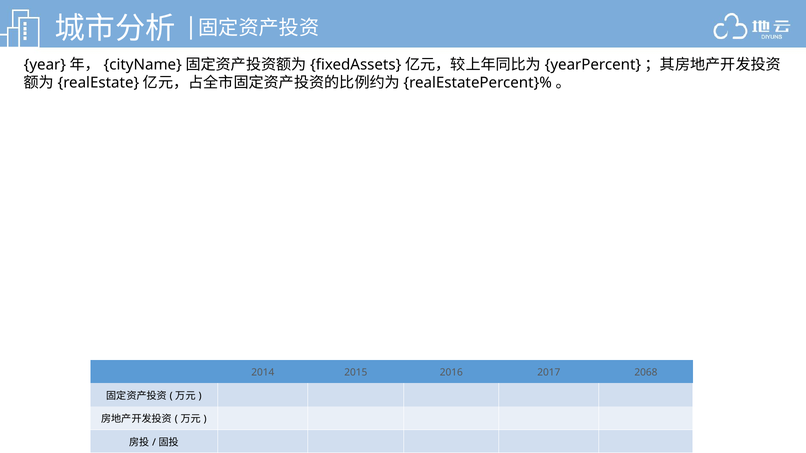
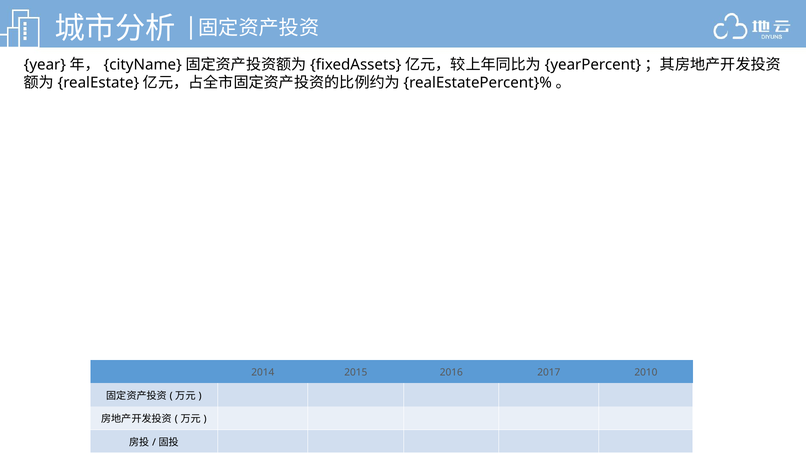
2068: 2068 -> 2010 (646, 372)
